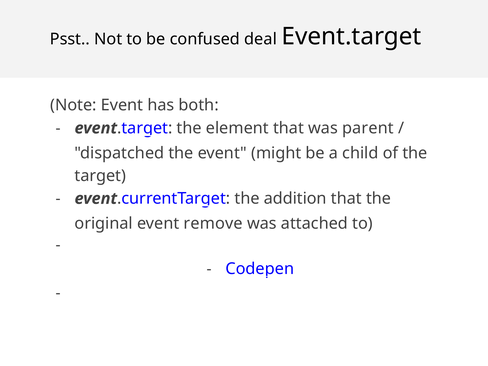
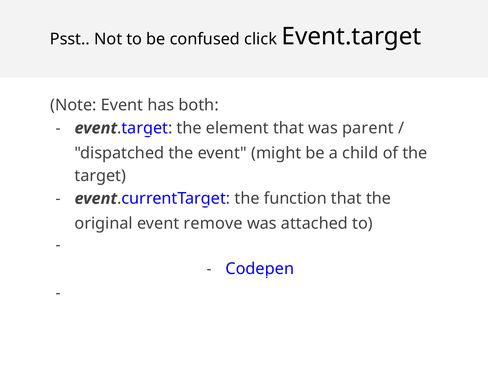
deal: deal -> click (261, 39)
addition: addition -> function (295, 198)
